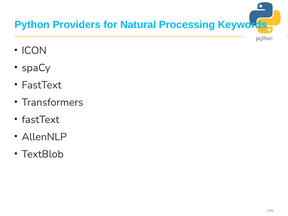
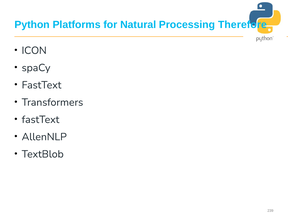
Providers: Providers -> Platforms (77, 25)
Keywords: Keywords -> Therefore (242, 25)
